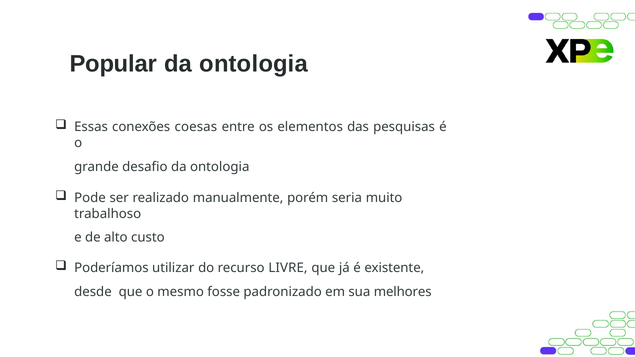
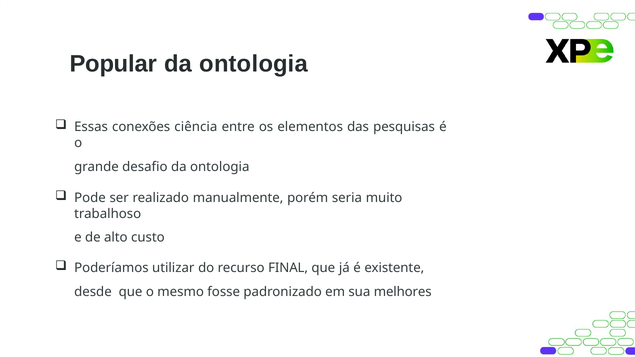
coesas: coesas -> ciência (196, 127)
LIVRE: LIVRE -> FINAL (288, 268)
